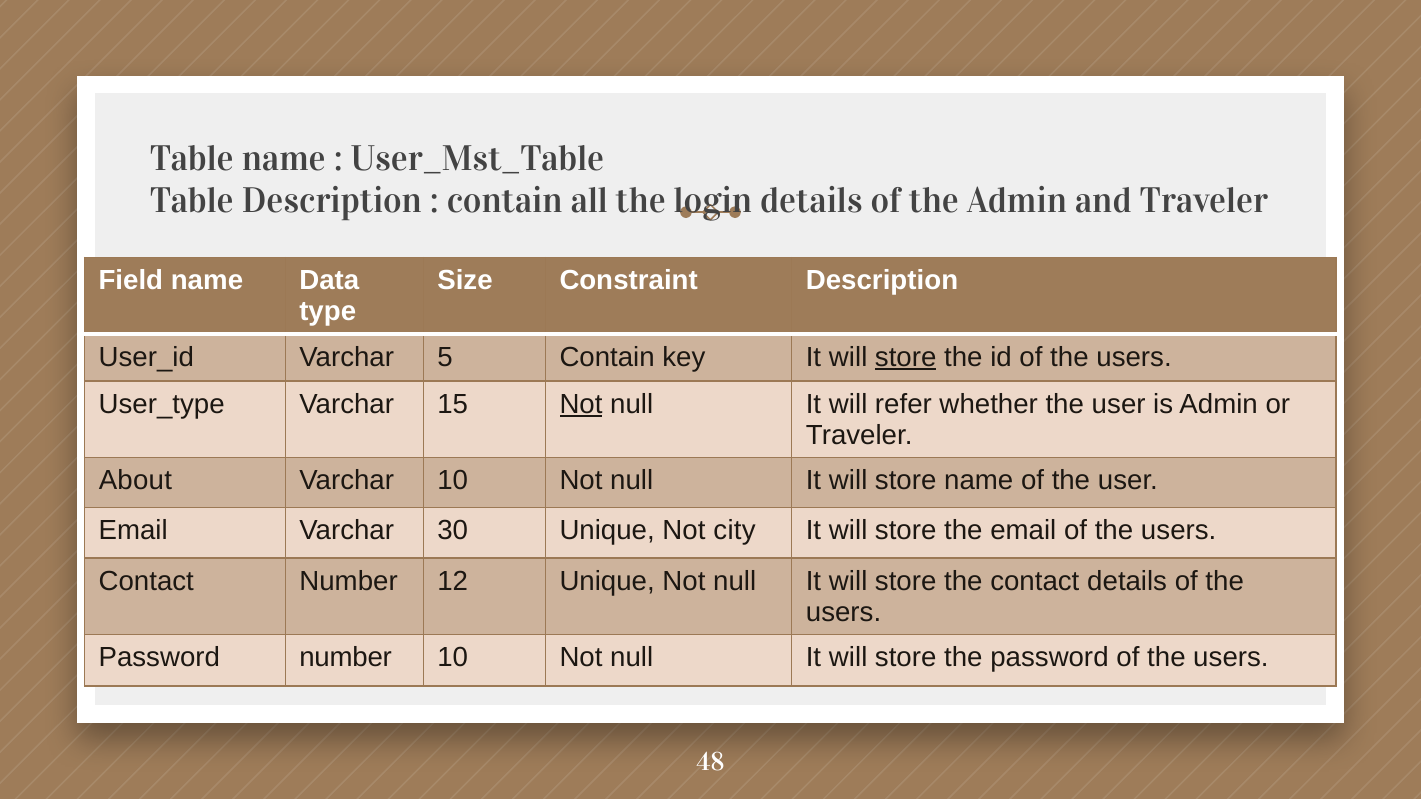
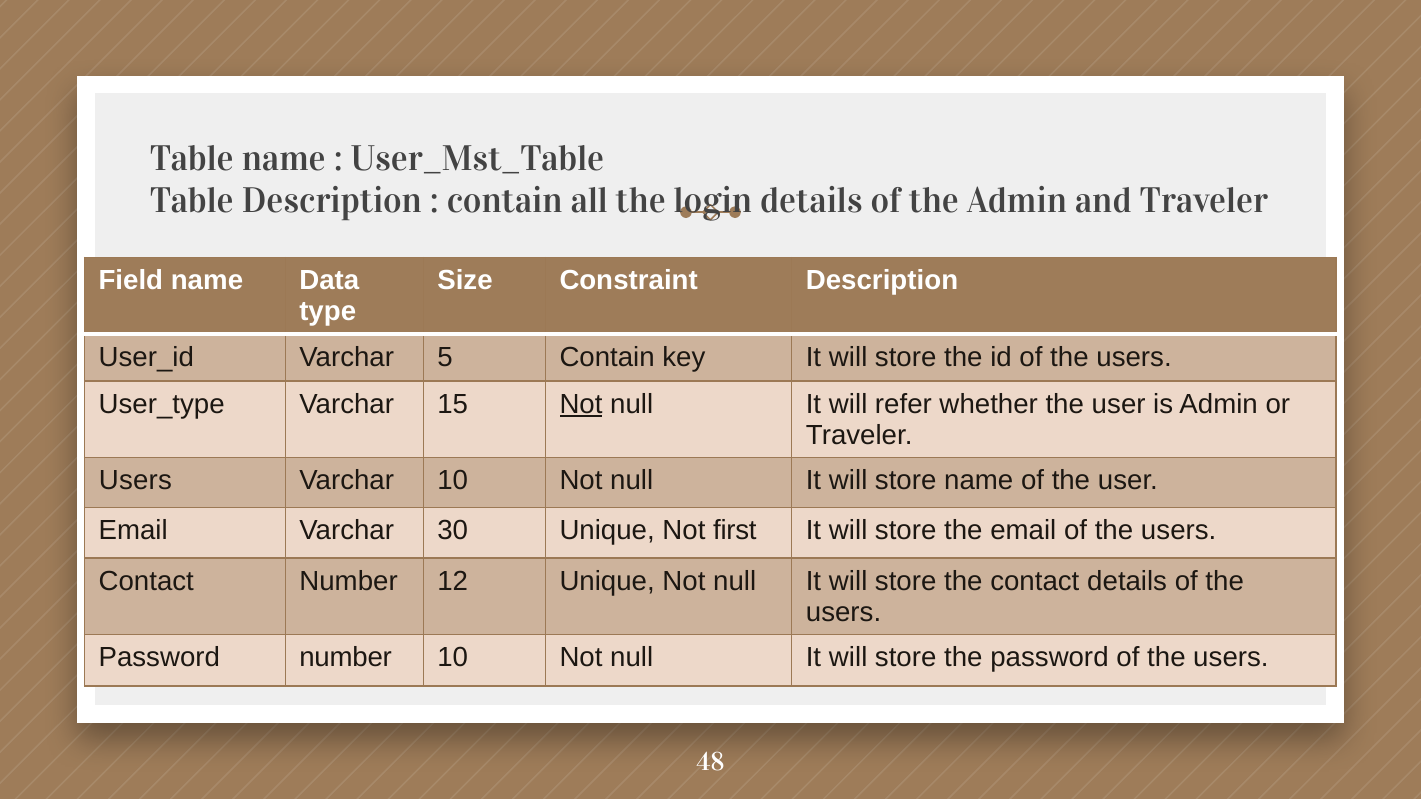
store underline: present -> none (906, 357)
About: About -> Users (135, 481)
city: city -> first (735, 531)
